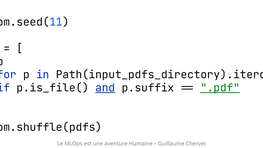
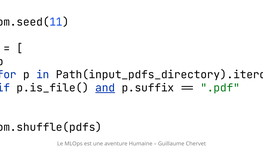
.pdf underline: present -> none (220, 88)
